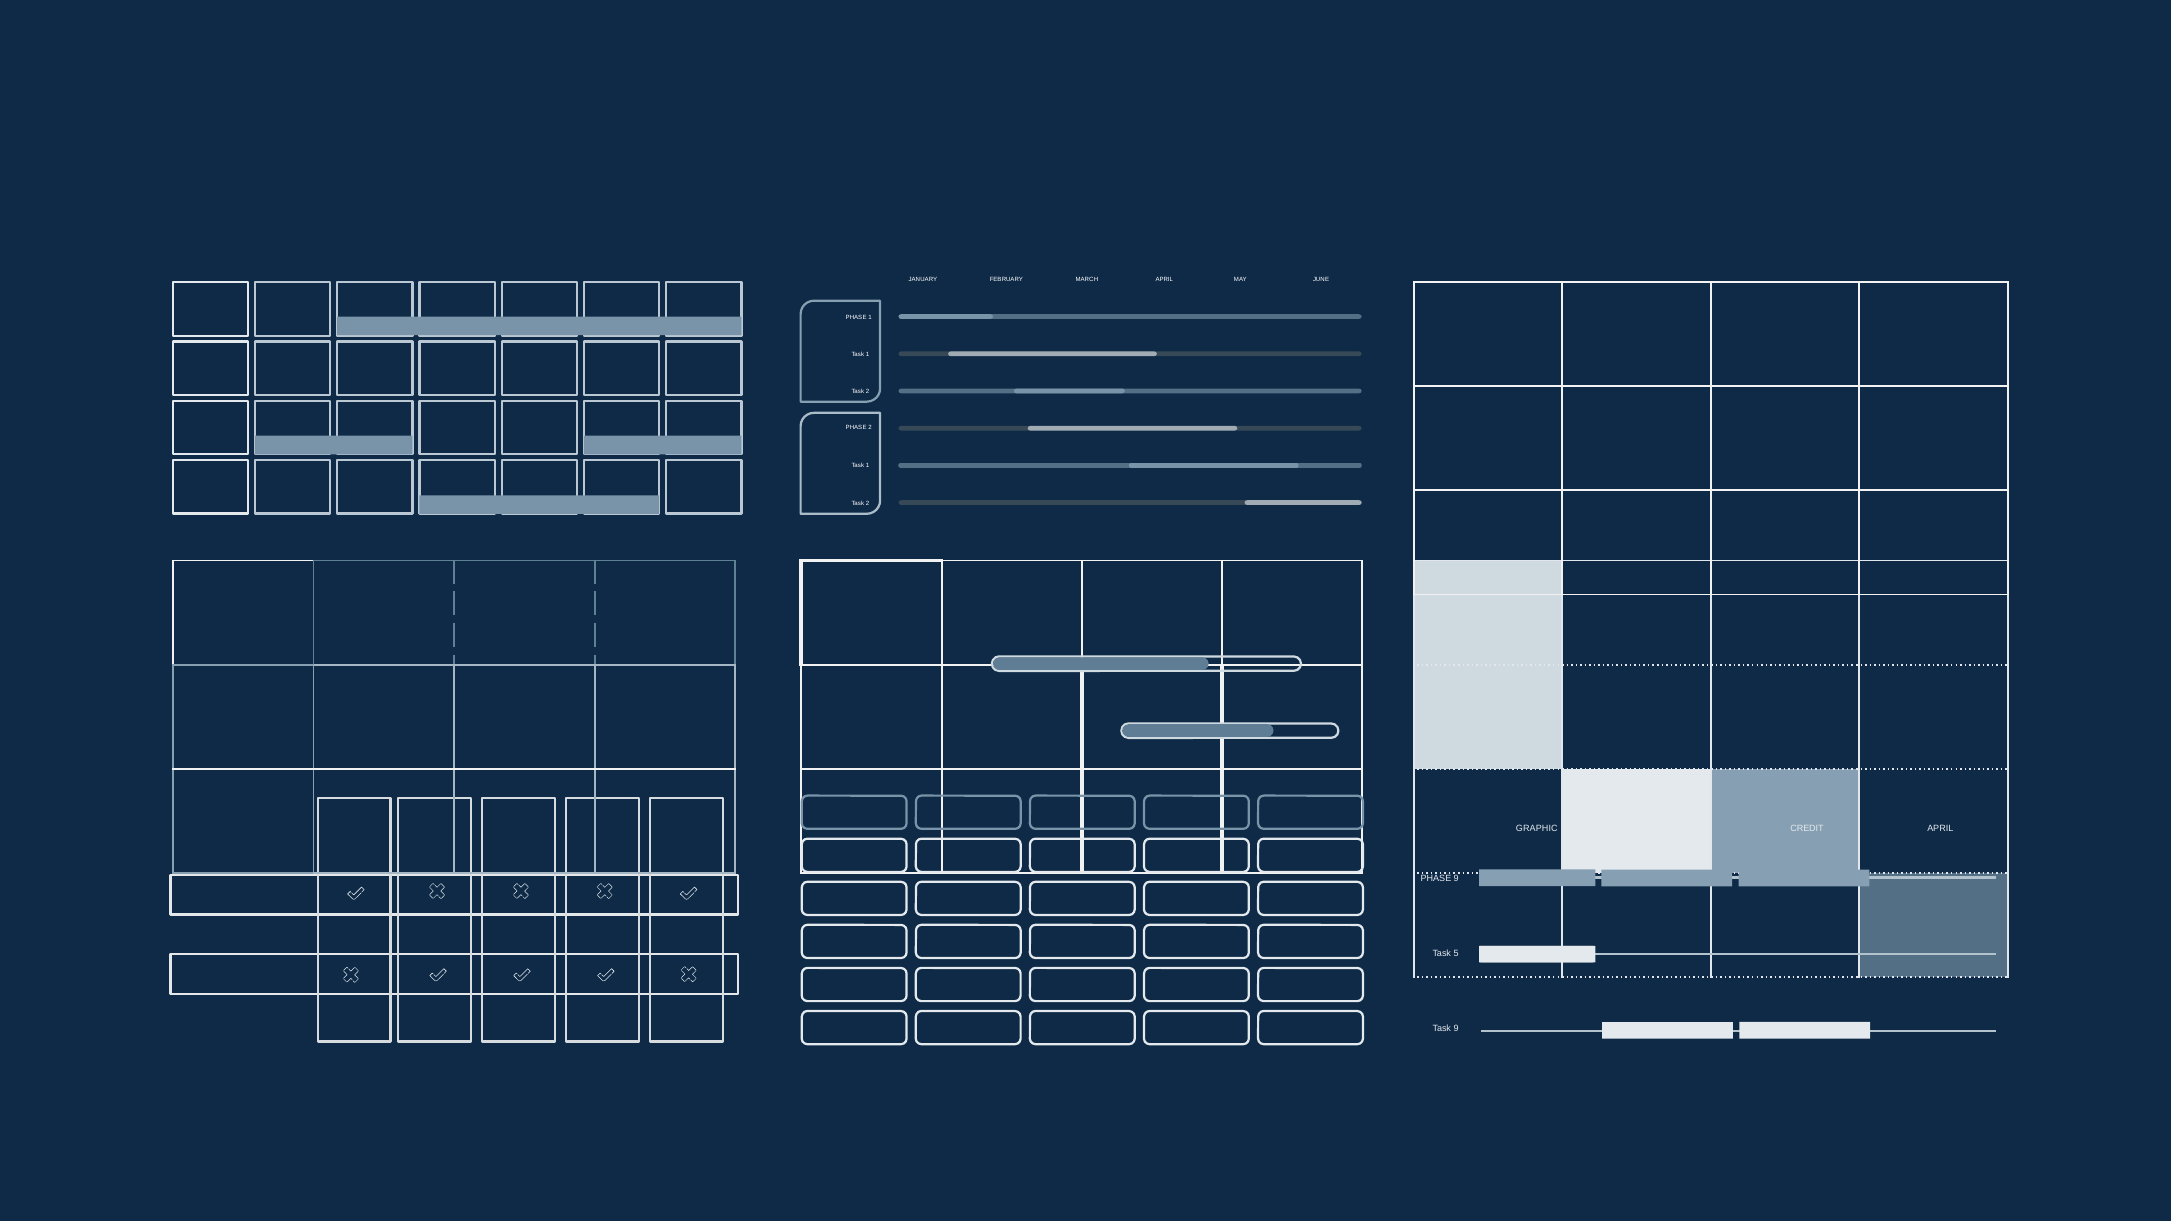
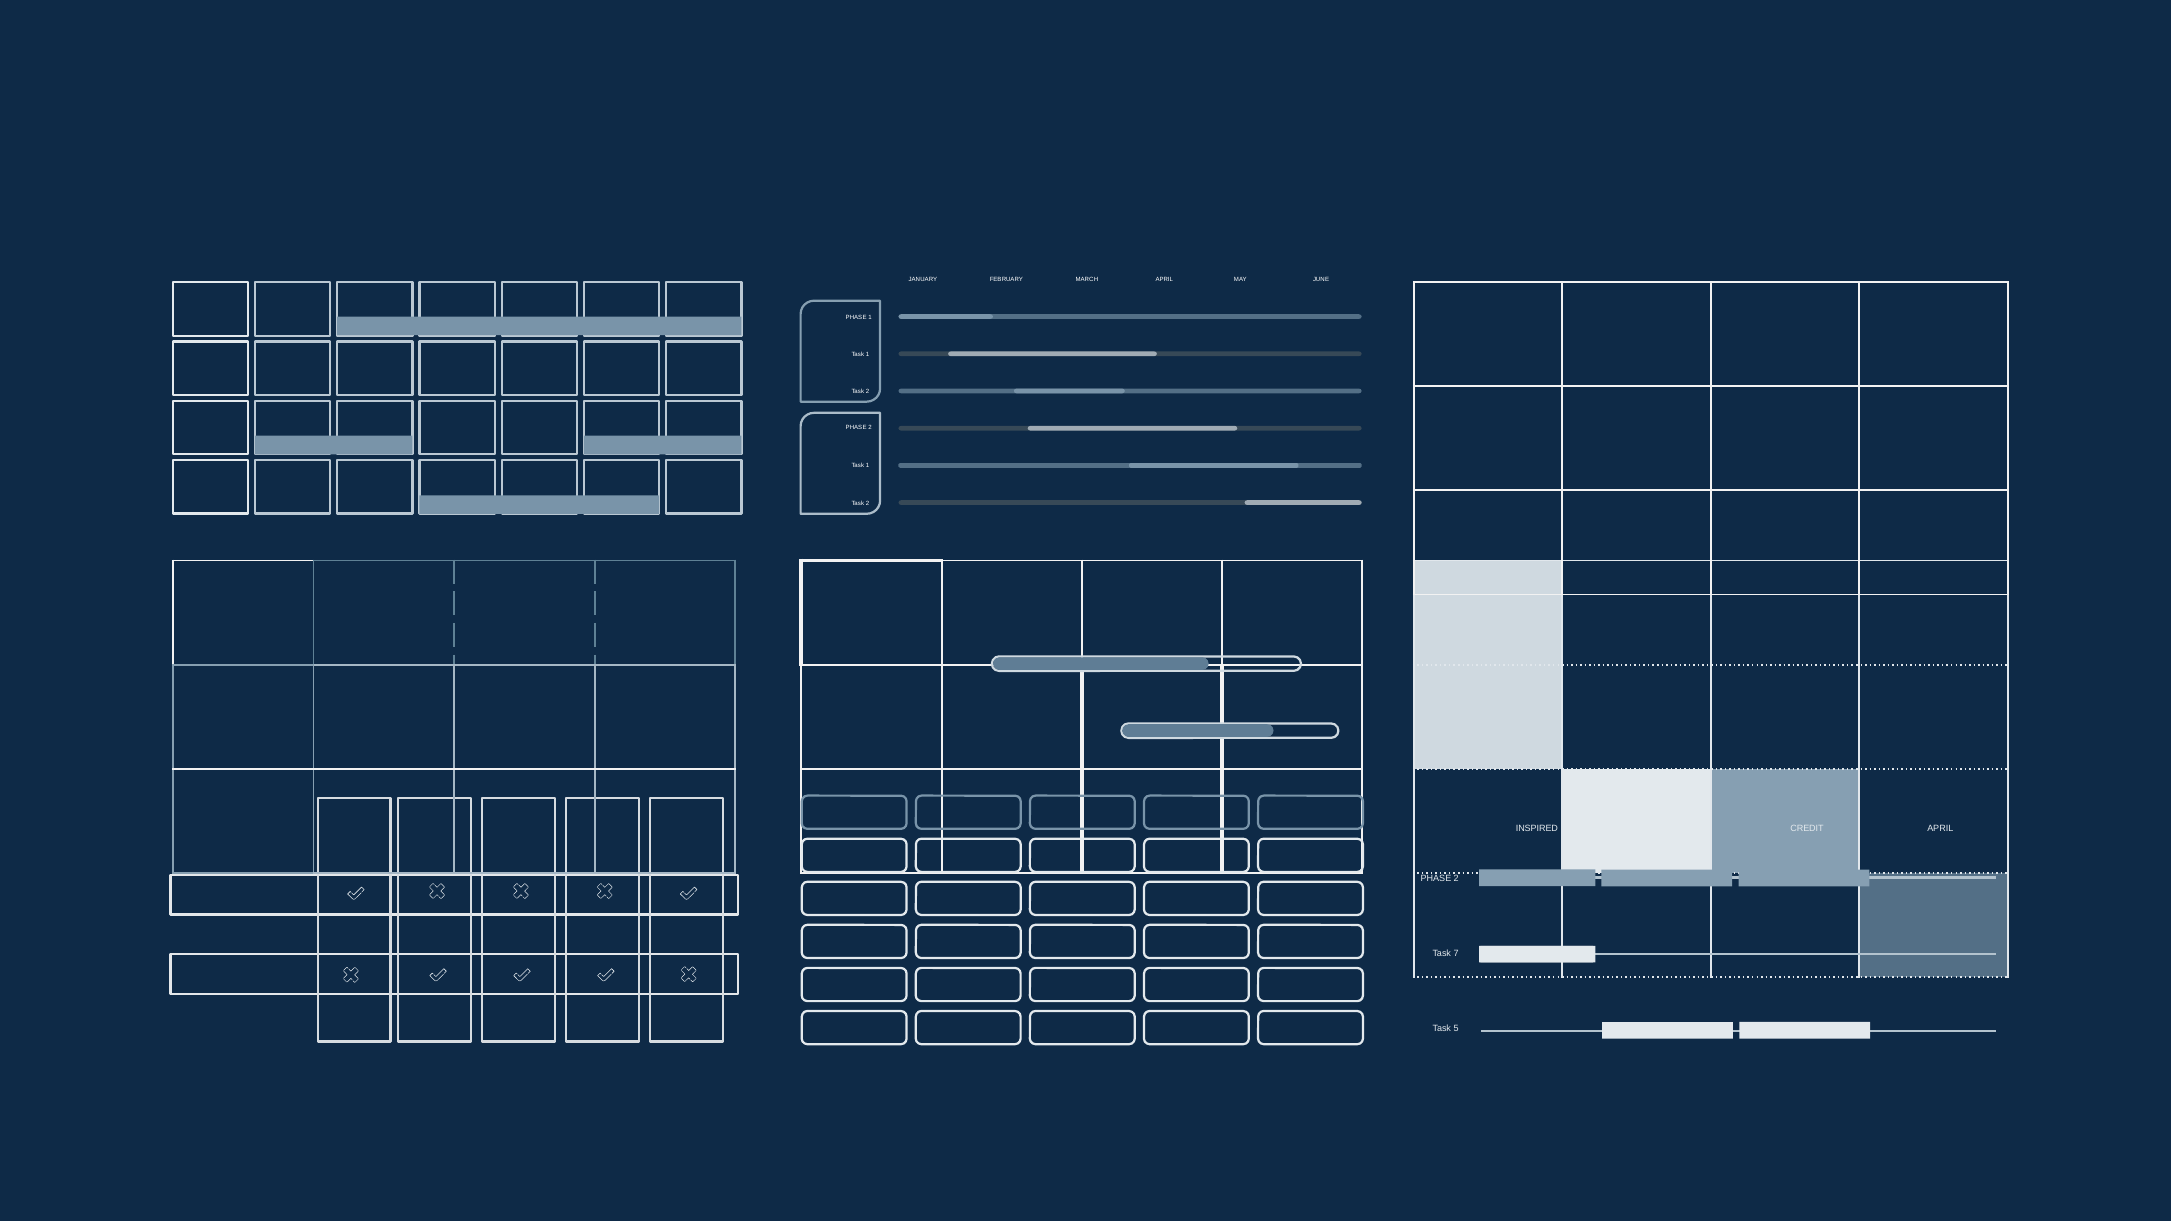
GRAPHIC: GRAPHIC -> INSPIRED (1537, 828)
9: 9 -> 2 (1456, 878)
5: 5 -> 7 (1456, 953)
Task 9: 9 -> 5 (1456, 1028)
